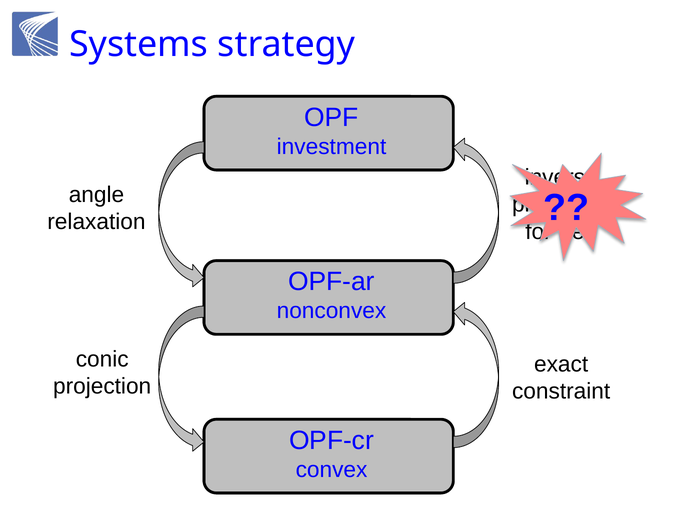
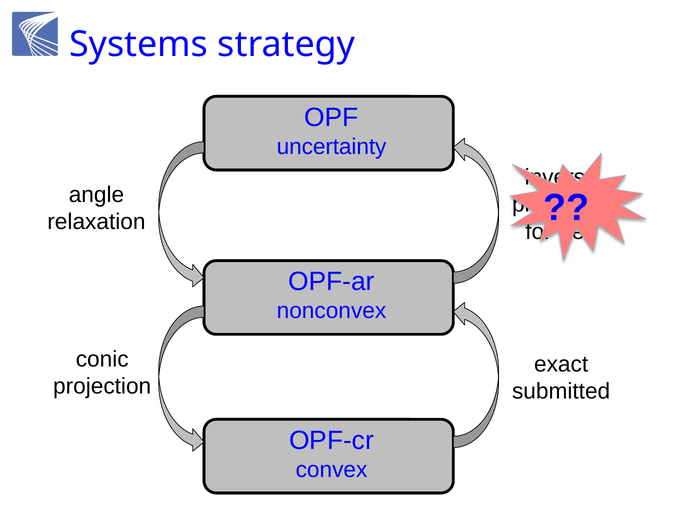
investment: investment -> uncertainty (332, 147)
constraint: constraint -> submitted (561, 391)
